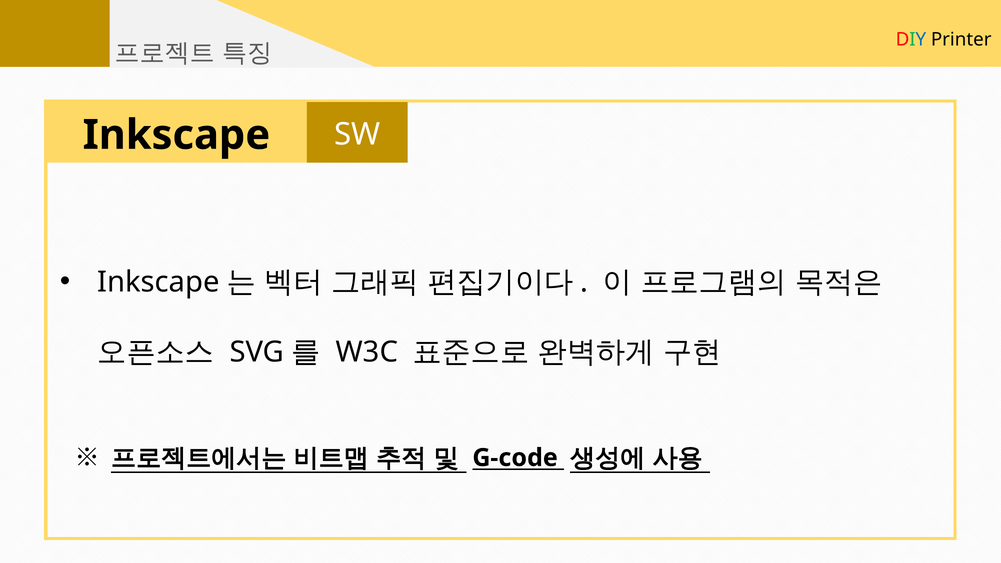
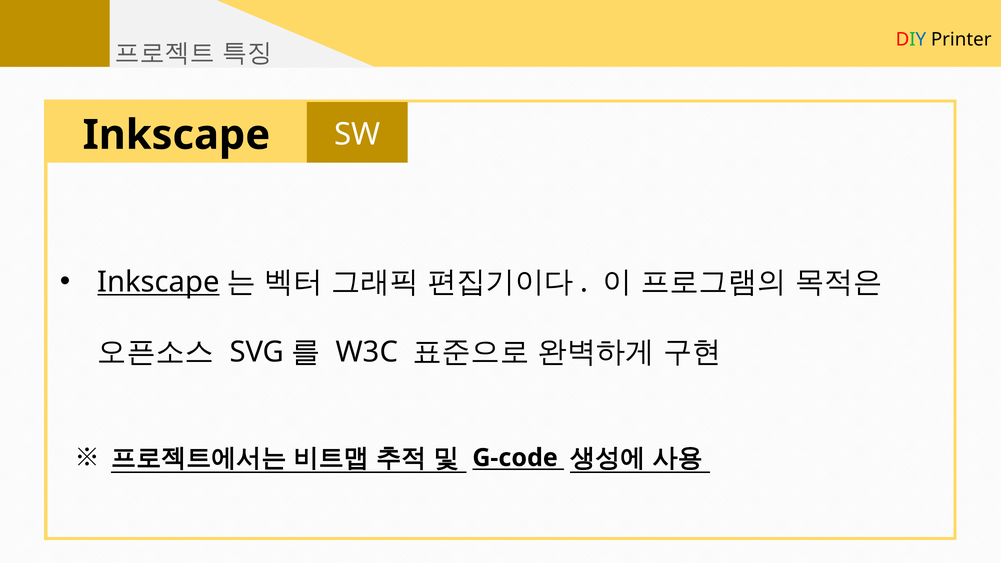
Inkscape underline: none -> present (159, 282)
